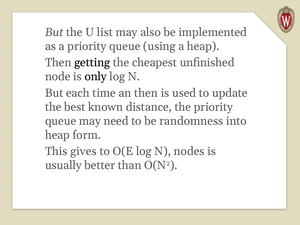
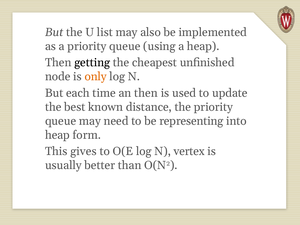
only colour: black -> orange (96, 77)
randomness: randomness -> representing (191, 121)
nodes: nodes -> vertex (189, 151)
